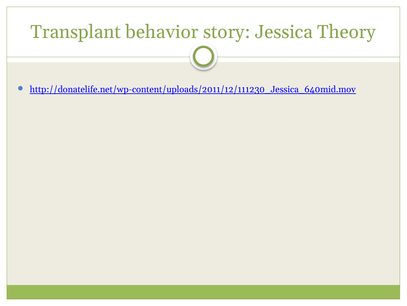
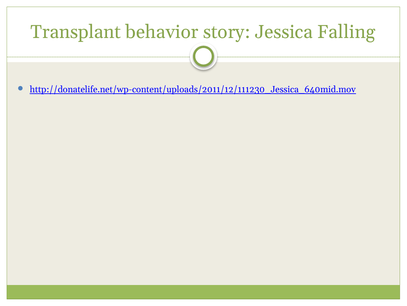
Theory: Theory -> Falling (346, 32)
